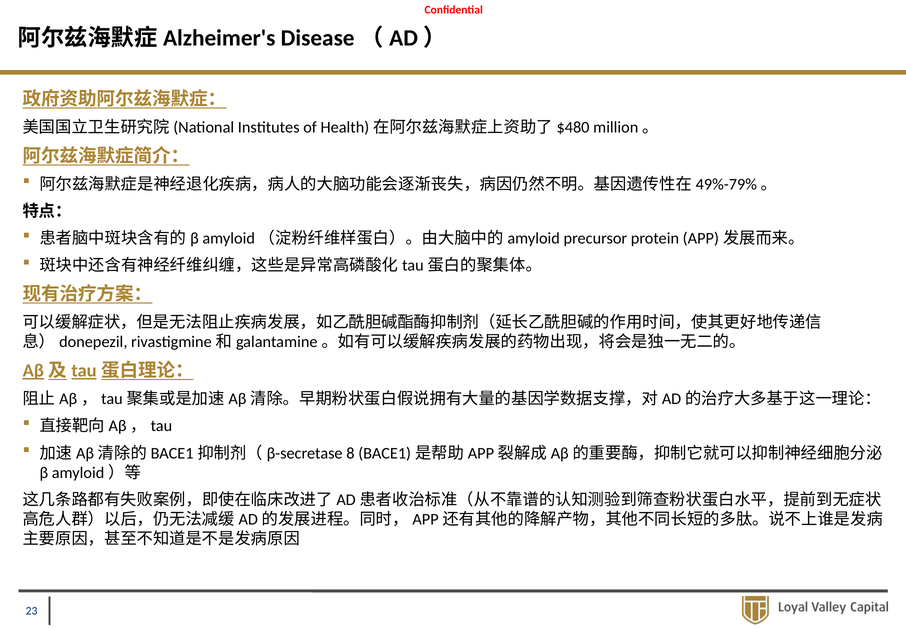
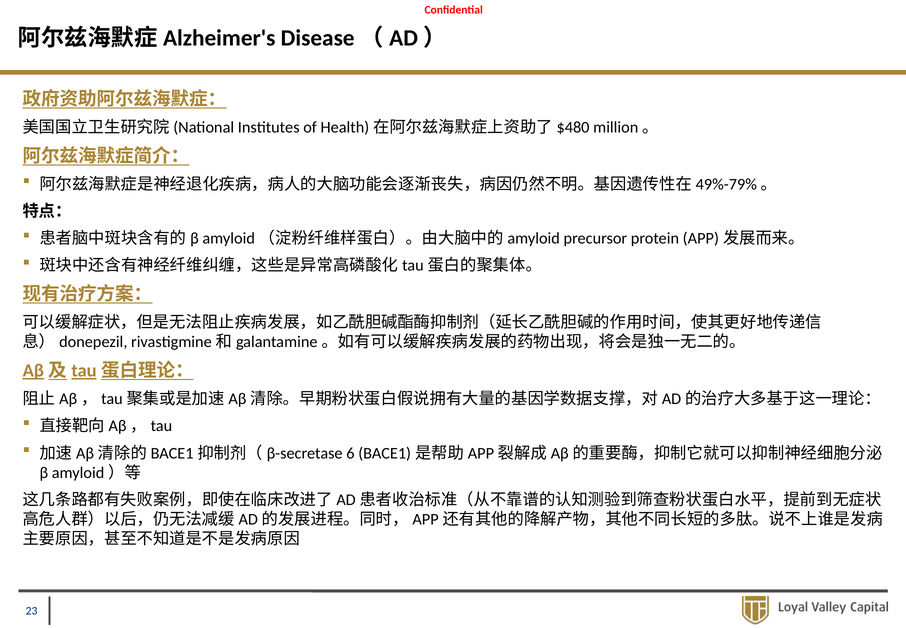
8: 8 -> 6 (350, 453)
